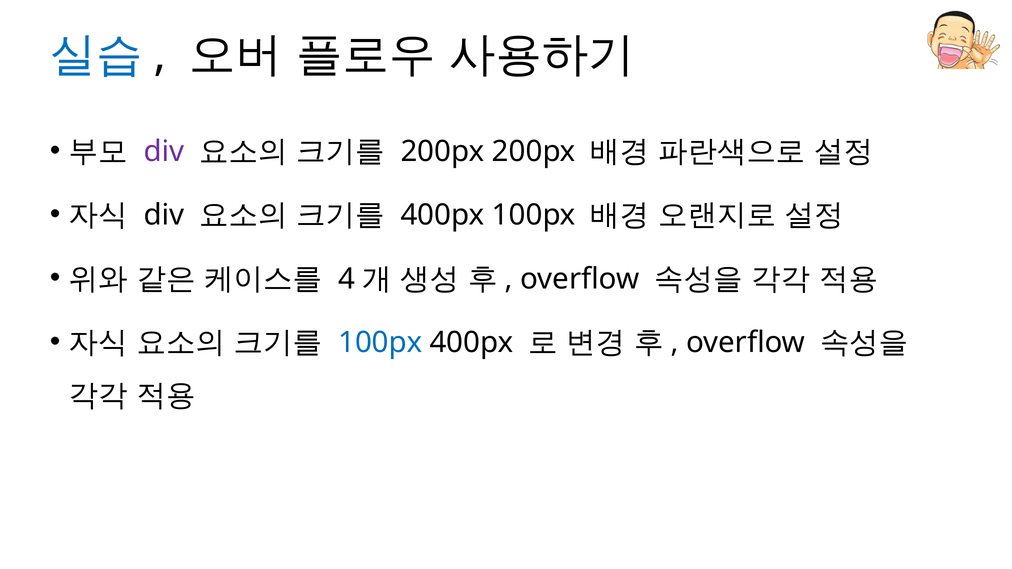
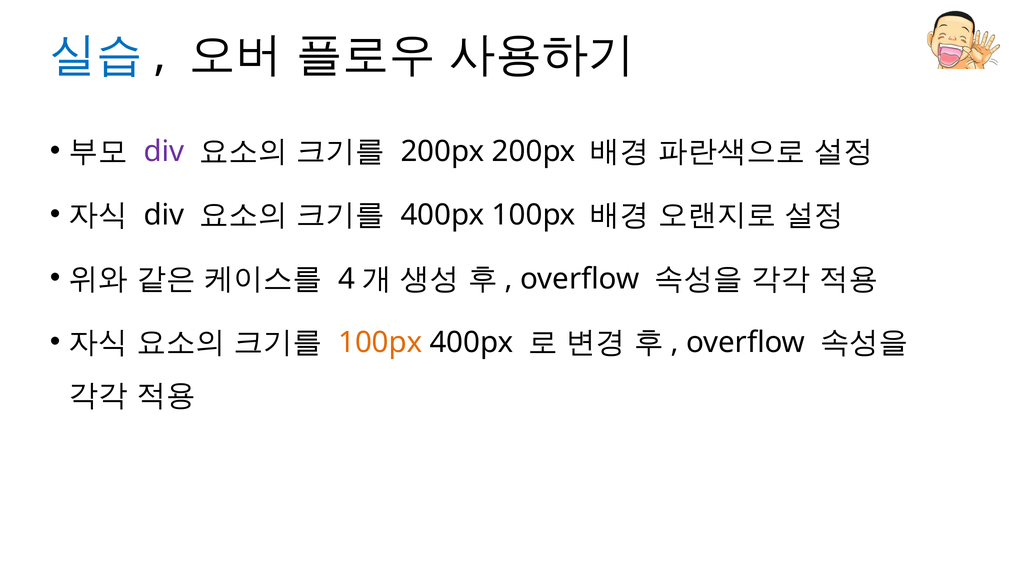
100px colour: blue -> orange (380, 343)
